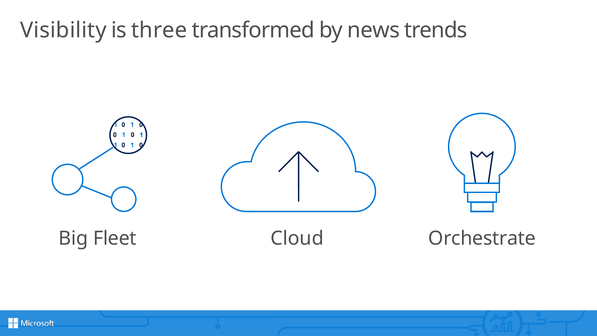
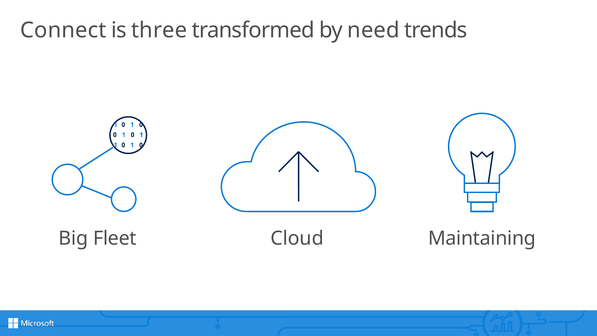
Visibility: Visibility -> Connect (63, 30)
news: news -> need (373, 30)
Orchestrate: Orchestrate -> Maintaining (482, 238)
